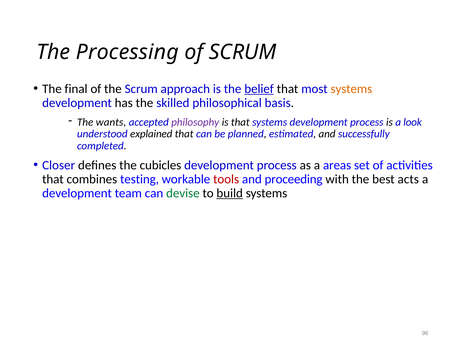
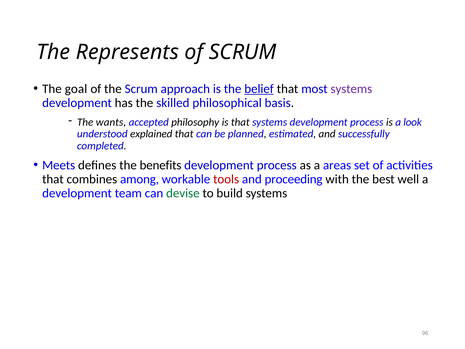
Processing: Processing -> Represents (127, 52)
final: final -> goal (76, 89)
systems colour: orange -> purple (351, 89)
philosophy colour: purple -> black (195, 122)
Closer: Closer -> Meets (59, 165)
cubicles: cubicles -> benefits (161, 165)
testing: testing -> among (140, 179)
acts: acts -> well (408, 179)
build underline: present -> none (230, 193)
